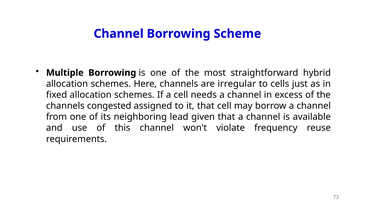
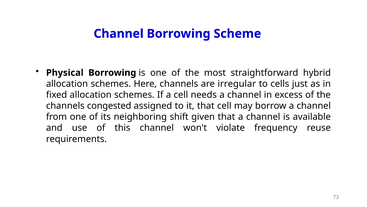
Multiple: Multiple -> Physical (65, 73)
lead: lead -> shift (179, 117)
